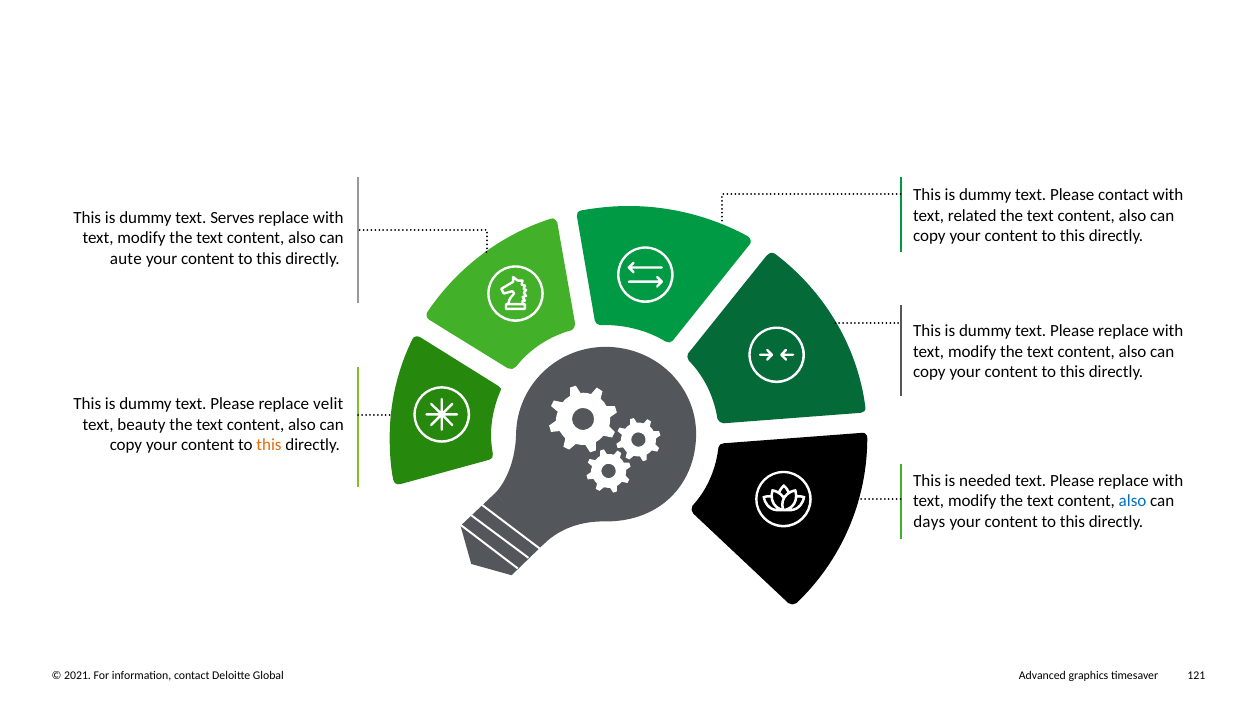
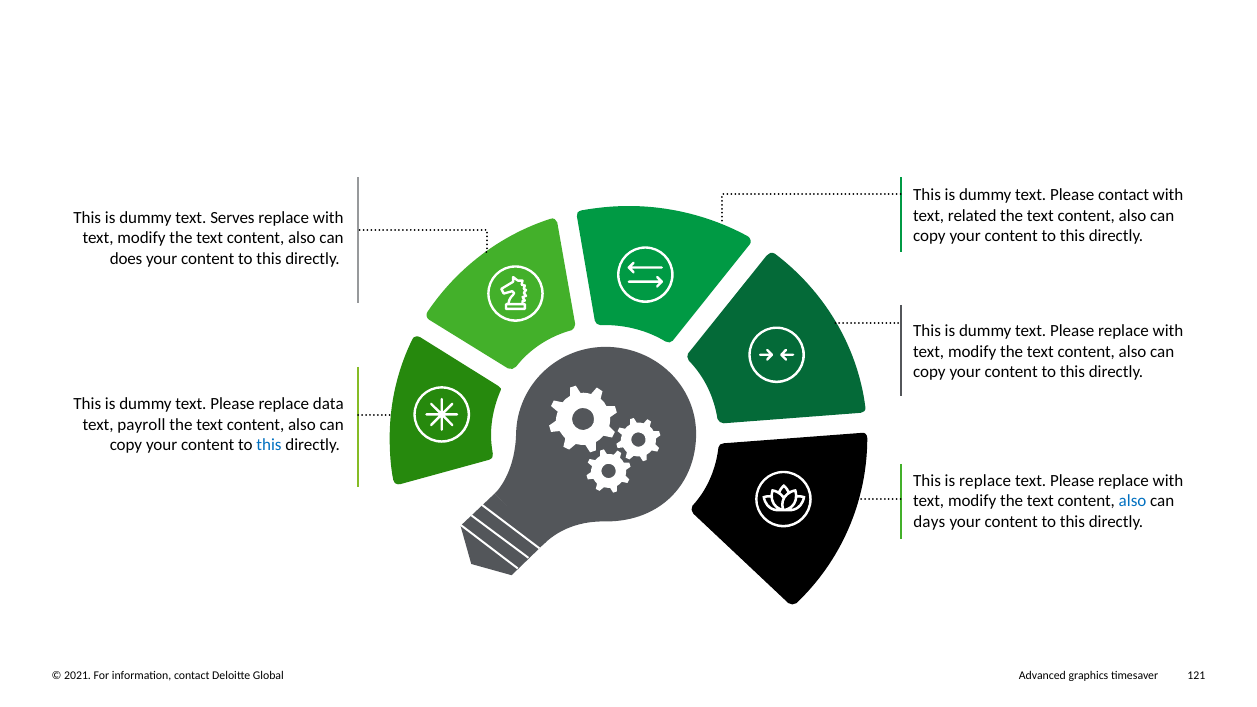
aute: aute -> does (126, 259)
velit: velit -> data (328, 404)
beauty: beauty -> payroll (141, 424)
this colour: orange -> blue (269, 445)
is needed: needed -> replace (985, 481)
